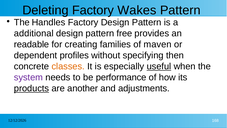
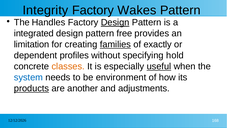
Deleting: Deleting -> Integrity (45, 10)
Design underline: none -> present (115, 22)
additional: additional -> integrated (34, 33)
readable: readable -> limitation (32, 44)
families underline: none -> present (115, 44)
maven: maven -> exactly (158, 44)
then: then -> hold (175, 55)
system colour: purple -> blue (28, 77)
performance: performance -> environment (121, 77)
